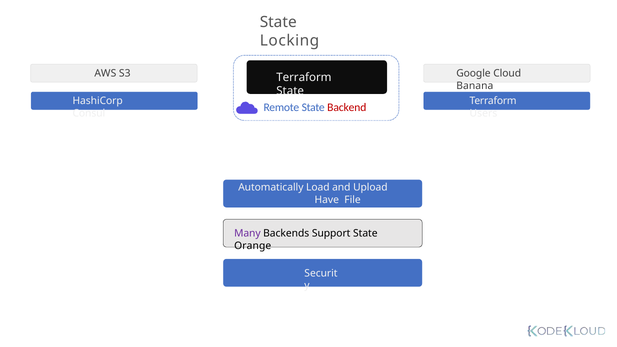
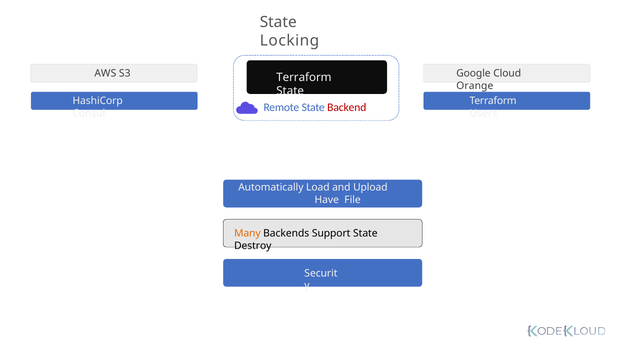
Banana: Banana -> Orange (475, 86)
Many colour: purple -> orange (247, 234)
Orange: Orange -> Destroy (253, 246)
